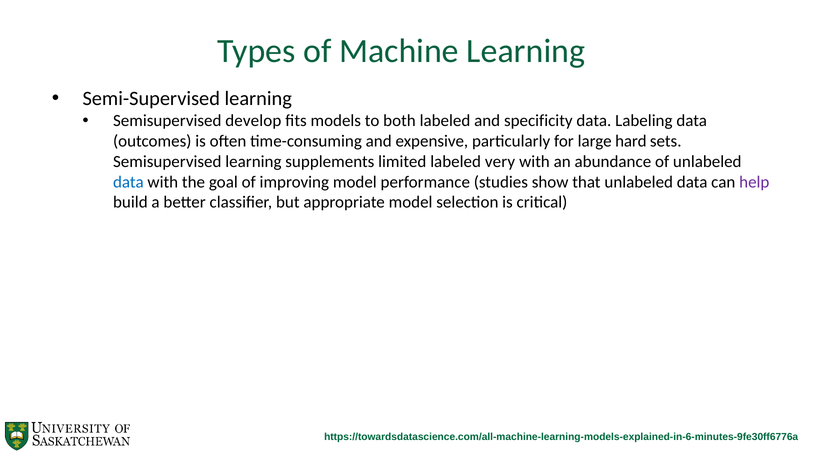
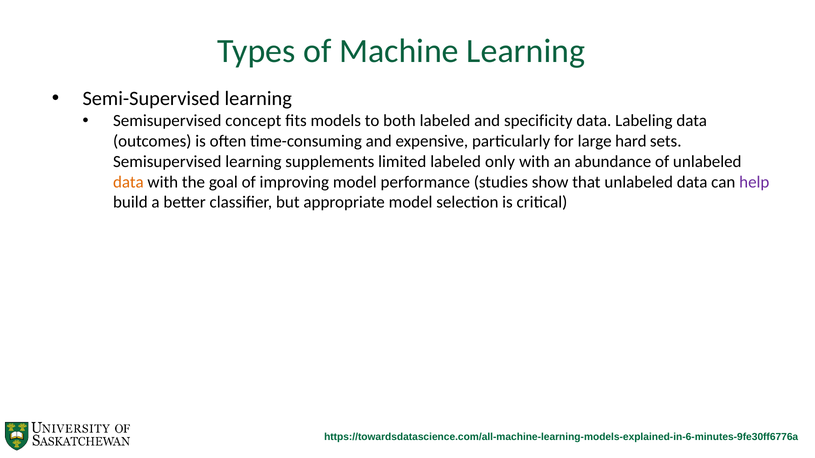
develop: develop -> concept (253, 121)
very: very -> only (500, 162)
data colour: blue -> orange (128, 182)
